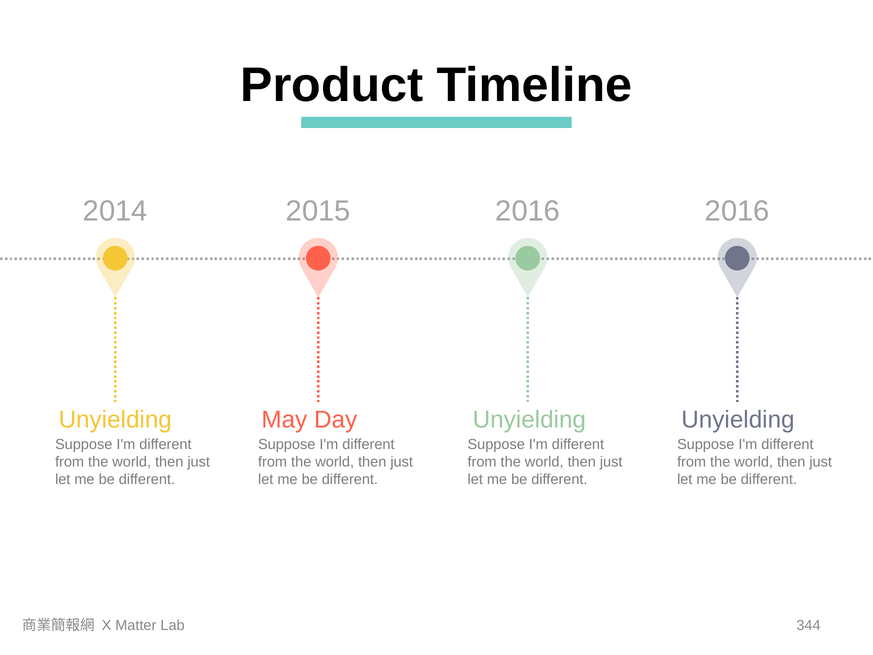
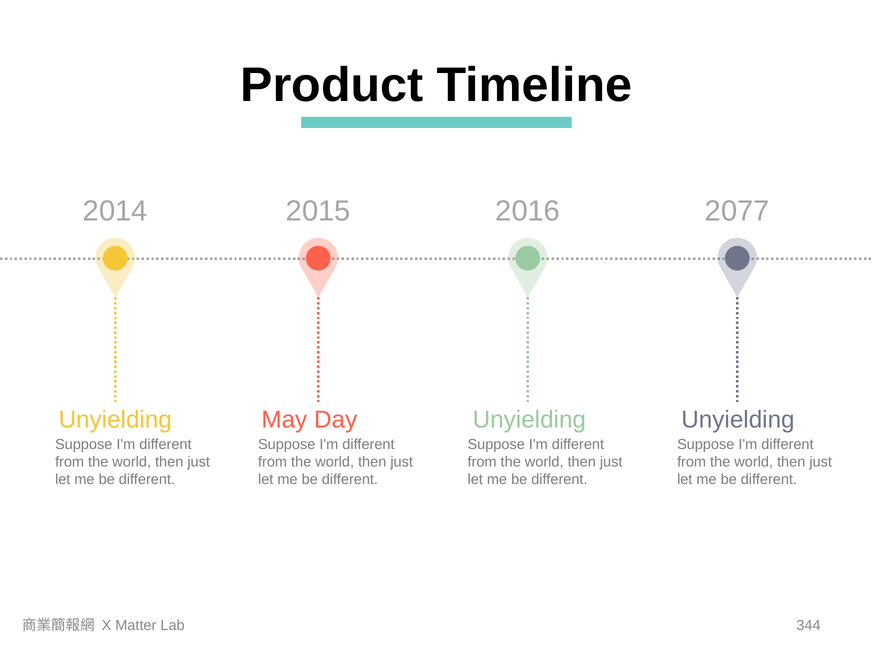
2016: 2016 -> 2077 (737, 211)
